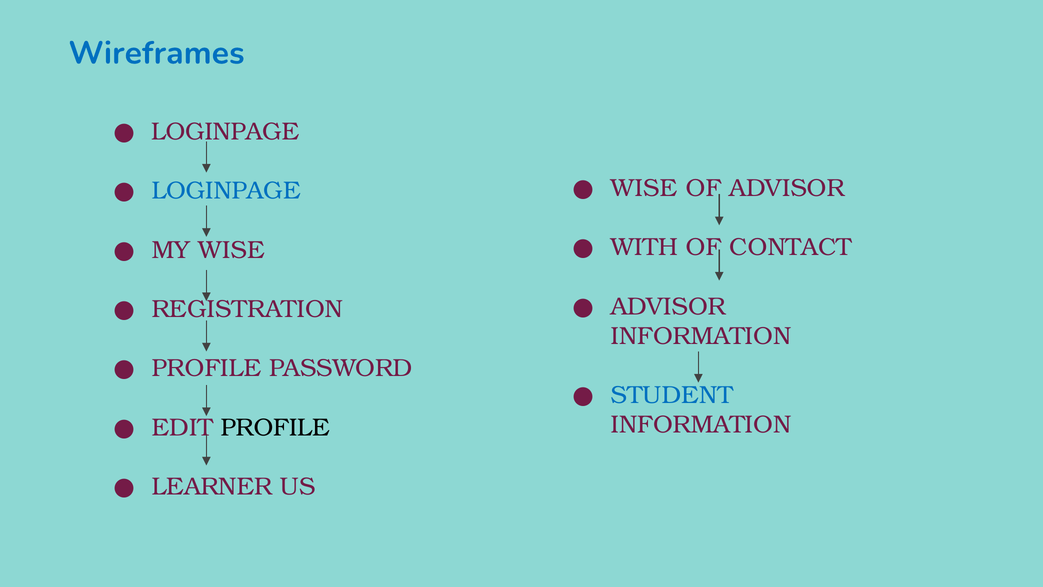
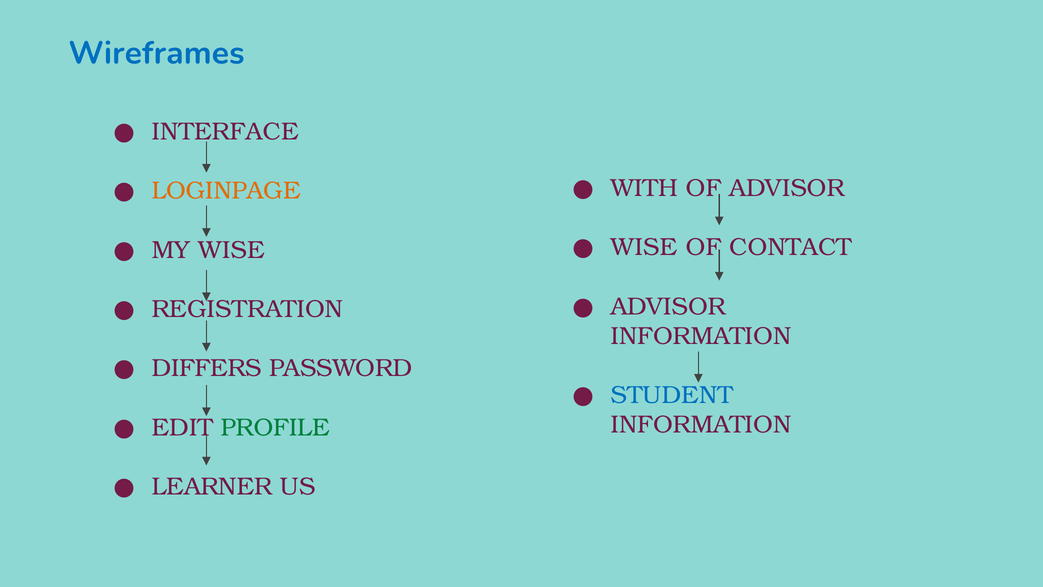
LOGINPAGE: LOGINPAGE -> INTERFACE (225, 132)
WISE: WISE -> WITH (644, 188)
LOGINPAGE colour: blue -> orange (226, 191)
WITH: WITH -> WISE (644, 247)
PROFILE: PROFILE -> DIFFERS (207, 368)
PROFILE colour: black -> green (275, 427)
